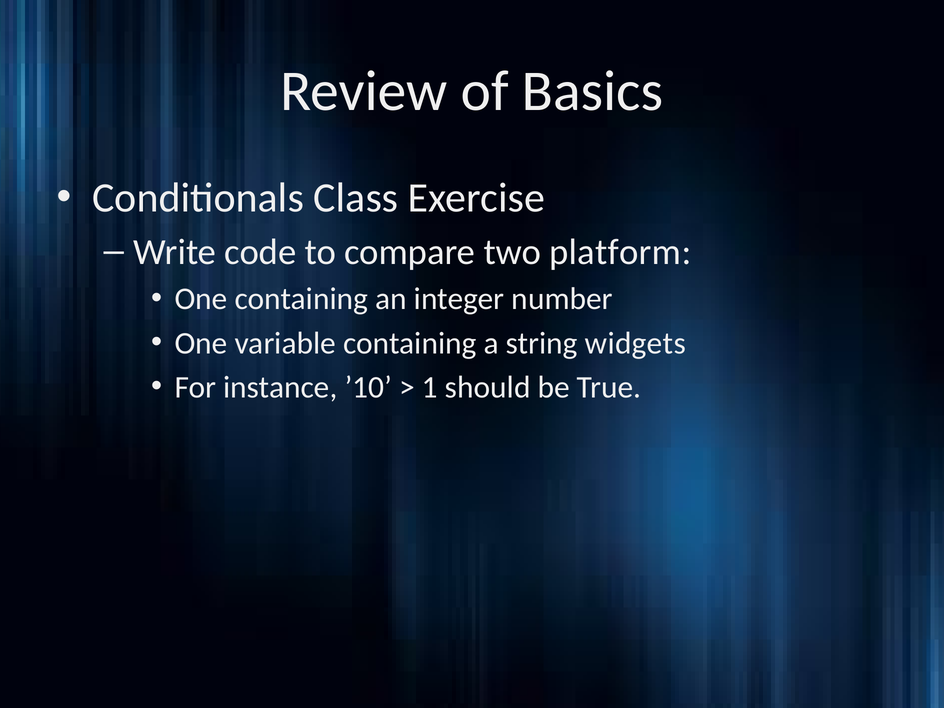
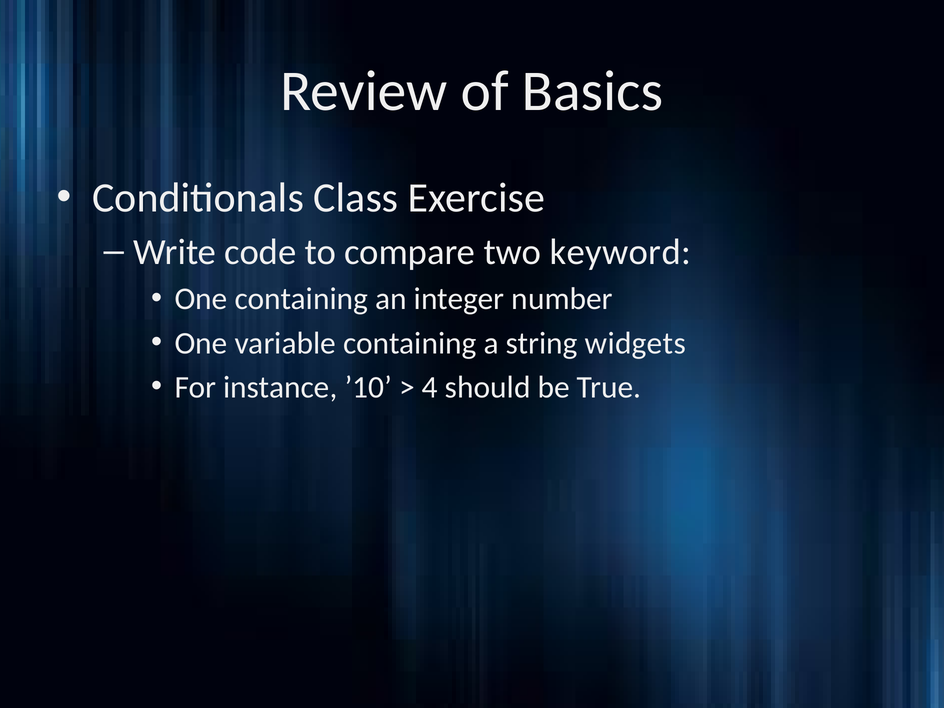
platform: platform -> keyword (620, 252)
1: 1 -> 4 (430, 387)
